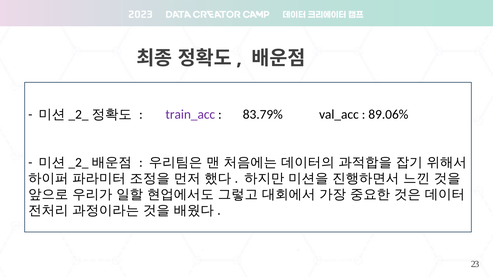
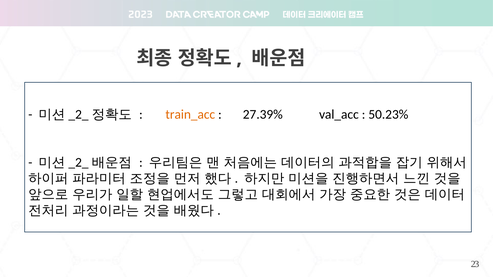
train_acc colour: purple -> orange (190, 115)
83.79%: 83.79% -> 27.39% (263, 115)
89.06%: 89.06% -> 50.23% (388, 115)
